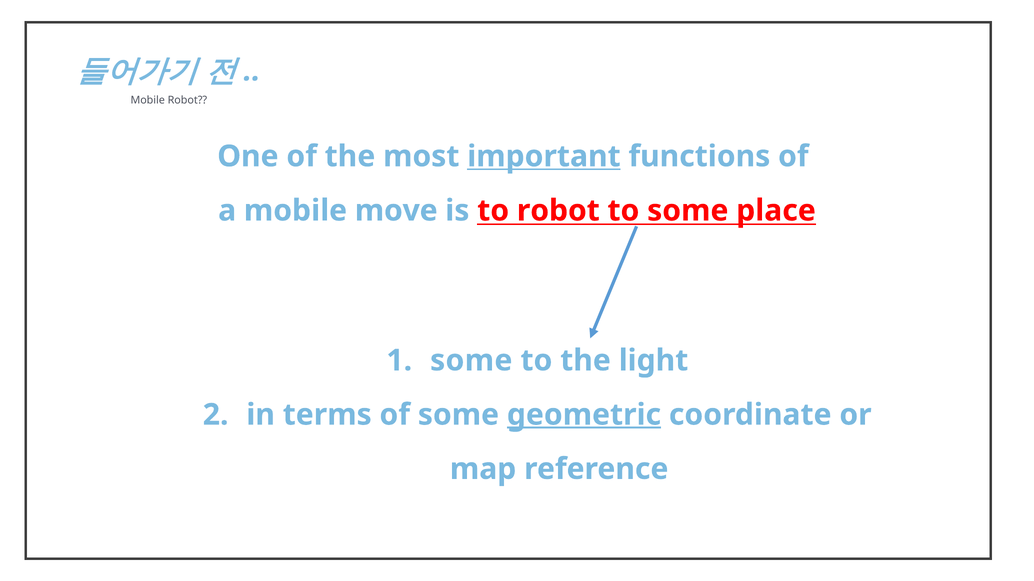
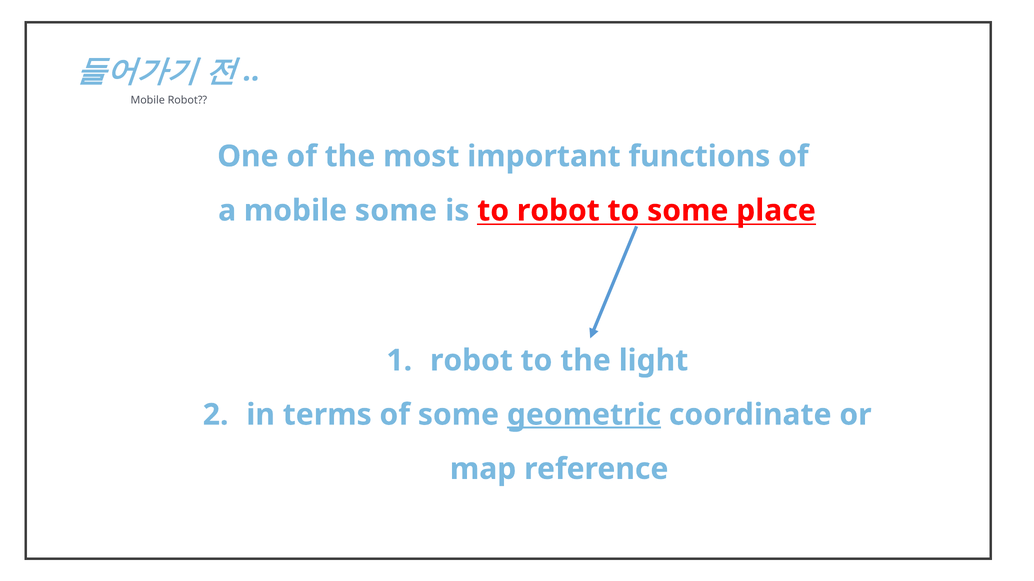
important underline: present -> none (544, 157)
mobile move: move -> some (396, 211)
some: some -> robot (471, 361)
